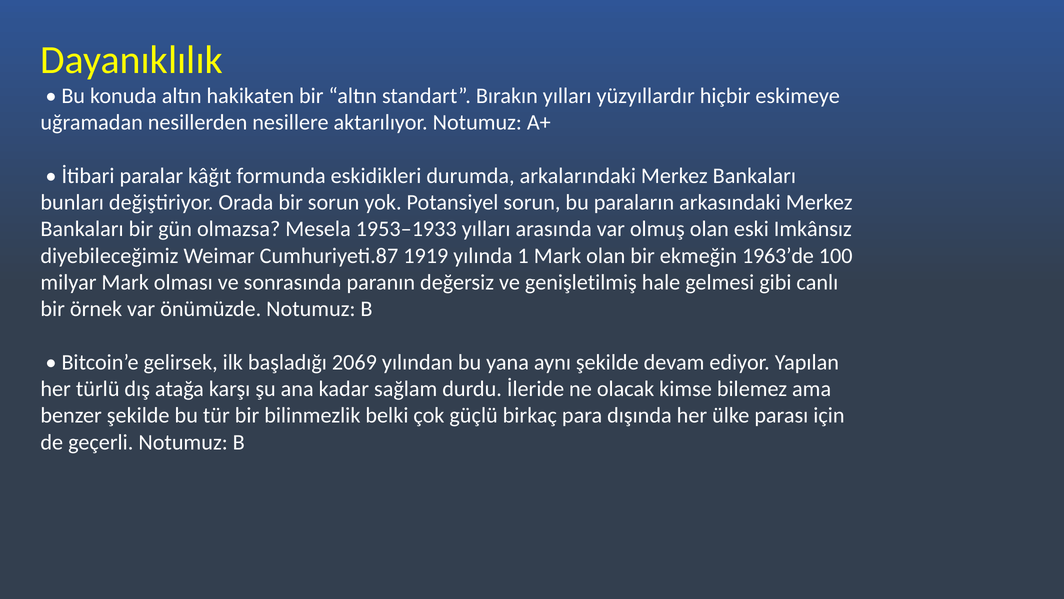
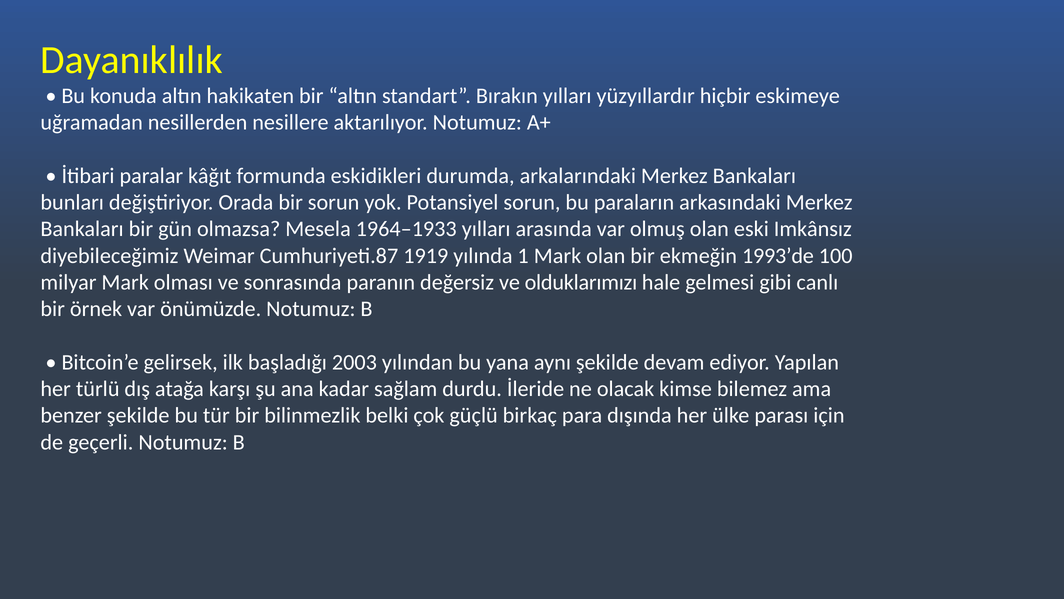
1953–1933: 1953–1933 -> 1964–1933 (406, 229)
1963’de: 1963’de -> 1993’de (778, 256)
genişletilmiş: genişletilmiş -> olduklarımızı (581, 282)
2069: 2069 -> 2003 (354, 362)
